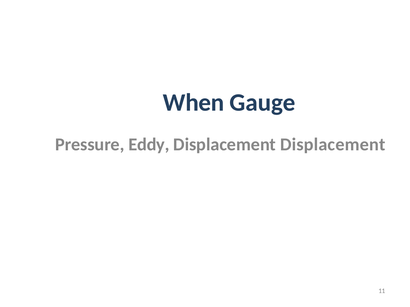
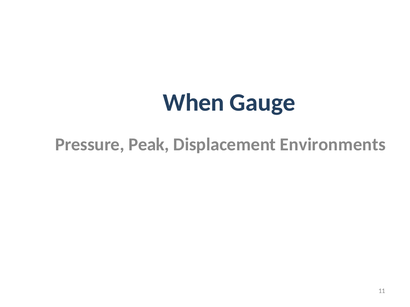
Eddy: Eddy -> Peak (149, 145)
Displacement Displacement: Displacement -> Environments (333, 145)
